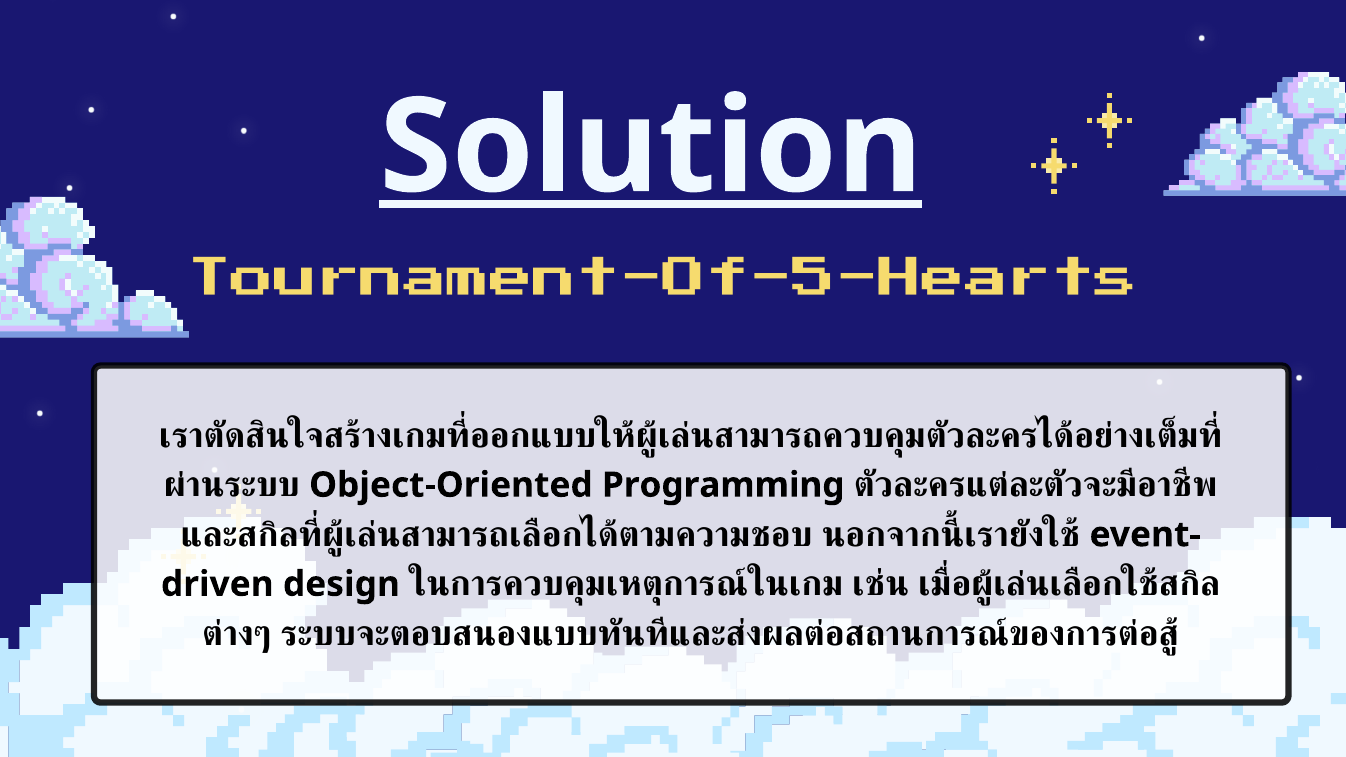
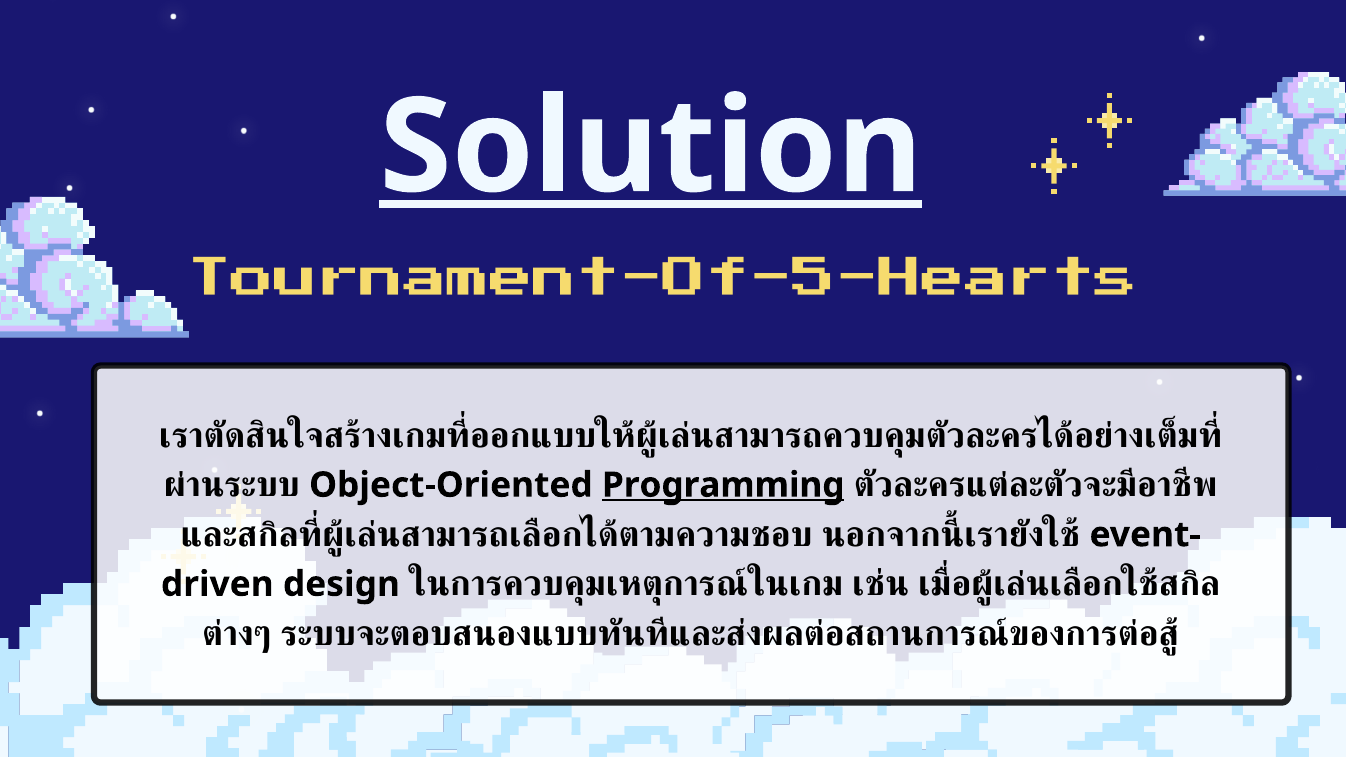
Programming underline: none -> present (723, 485)
